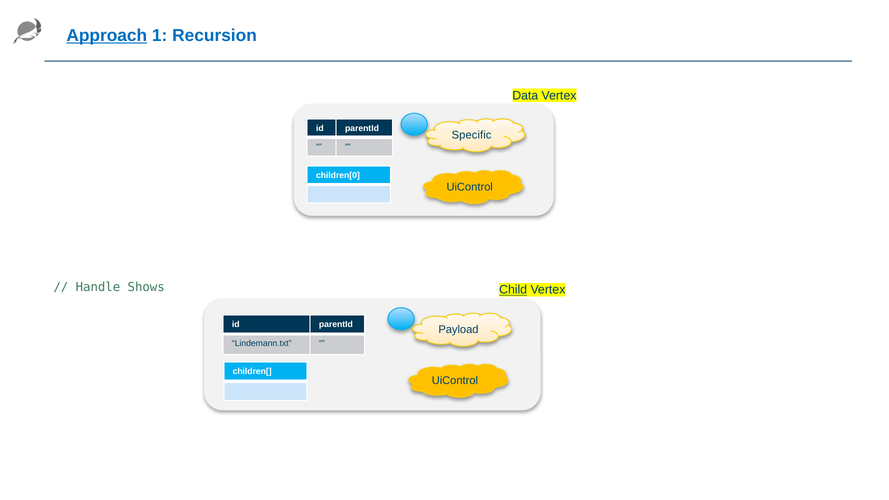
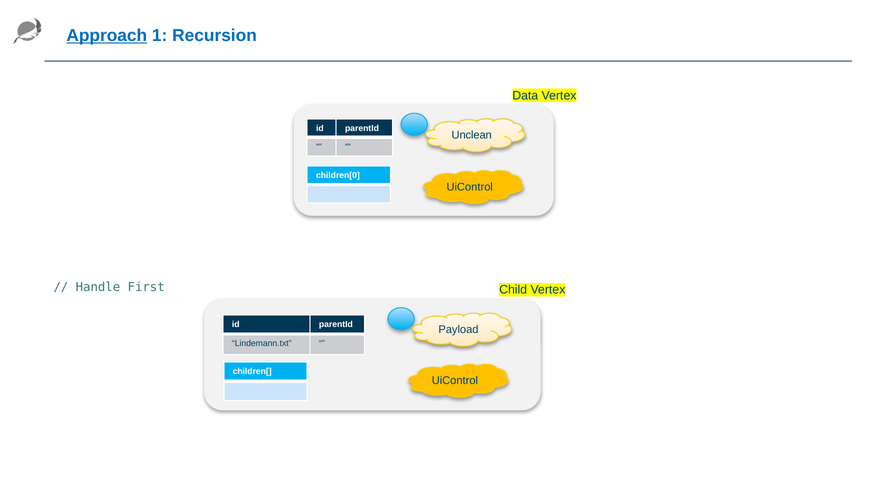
Specific: Specific -> Unclean (472, 135)
Shows: Shows -> First (146, 287)
Child underline: present -> none (513, 290)
